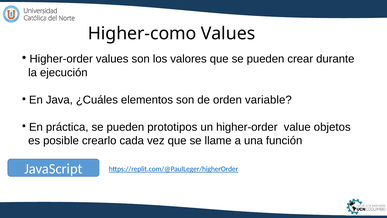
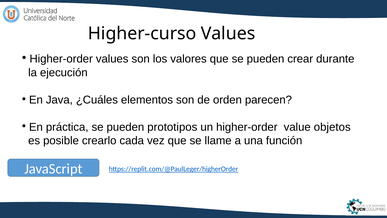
Higher-como: Higher-como -> Higher-curso (142, 34)
variable: variable -> parecen (268, 100)
